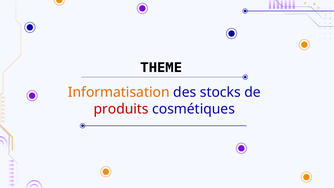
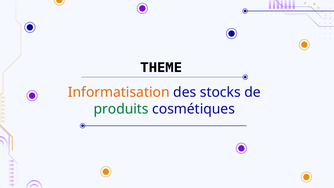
produits colour: red -> green (121, 109)
